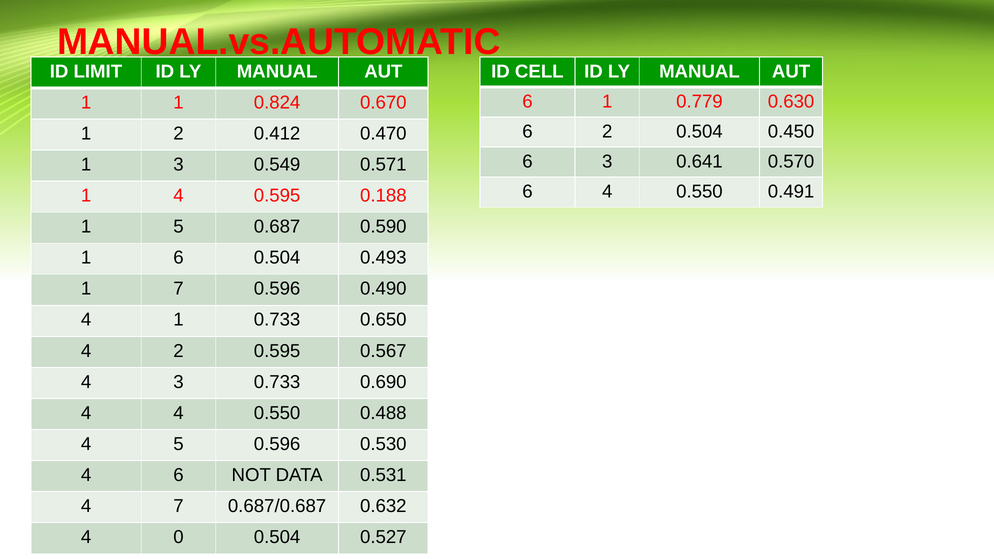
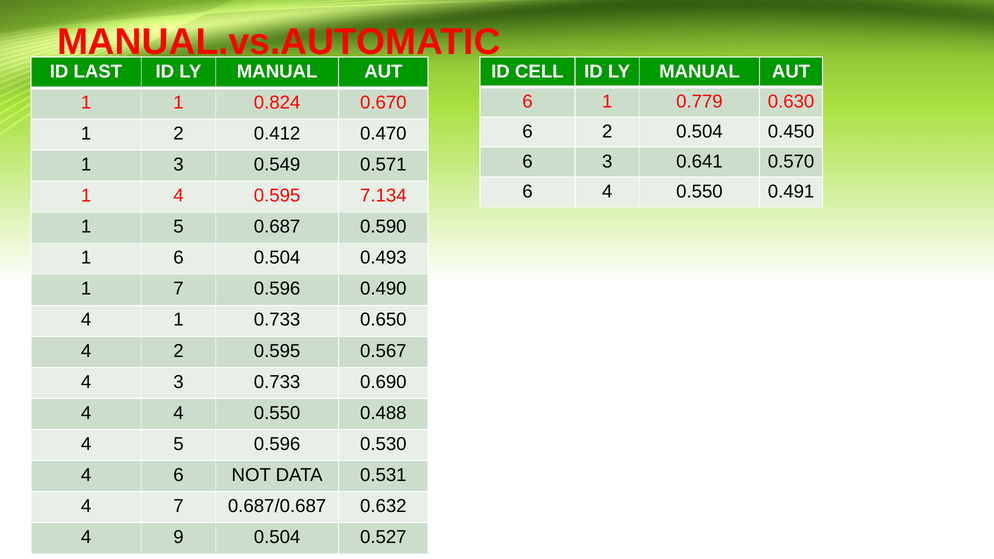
LIMIT: LIMIT -> LAST (98, 71)
0.188: 0.188 -> 7.134 (383, 196)
0: 0 -> 9 (178, 537)
